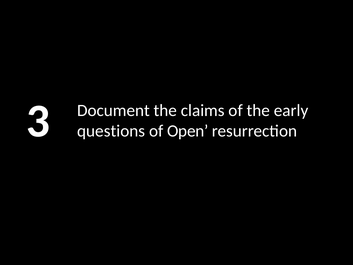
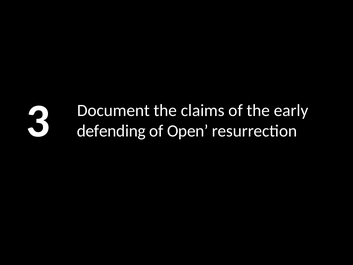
questions: questions -> defending (111, 131)
